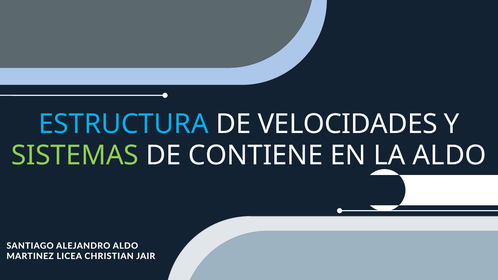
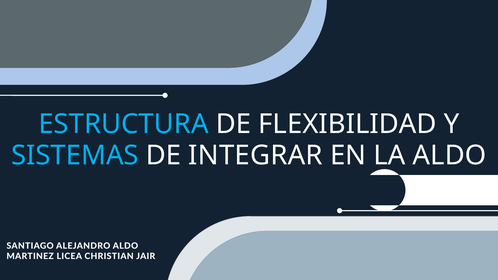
VELOCIDADES: VELOCIDADES -> FLEXIBILIDAD (347, 124)
SISTEMAS colour: light green -> light blue (75, 155)
CONTIENE: CONTIENE -> INTEGRAR (255, 155)
